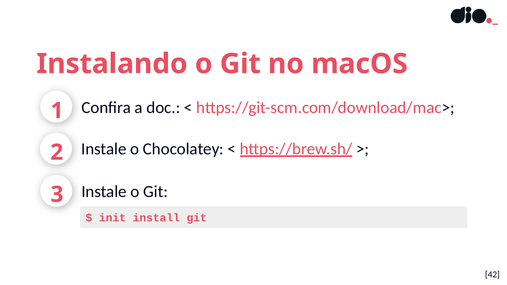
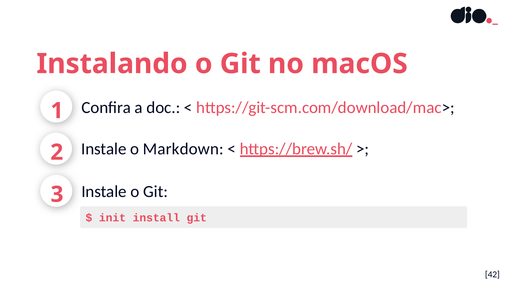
Chocolatey: Chocolatey -> Markdown (183, 149)
